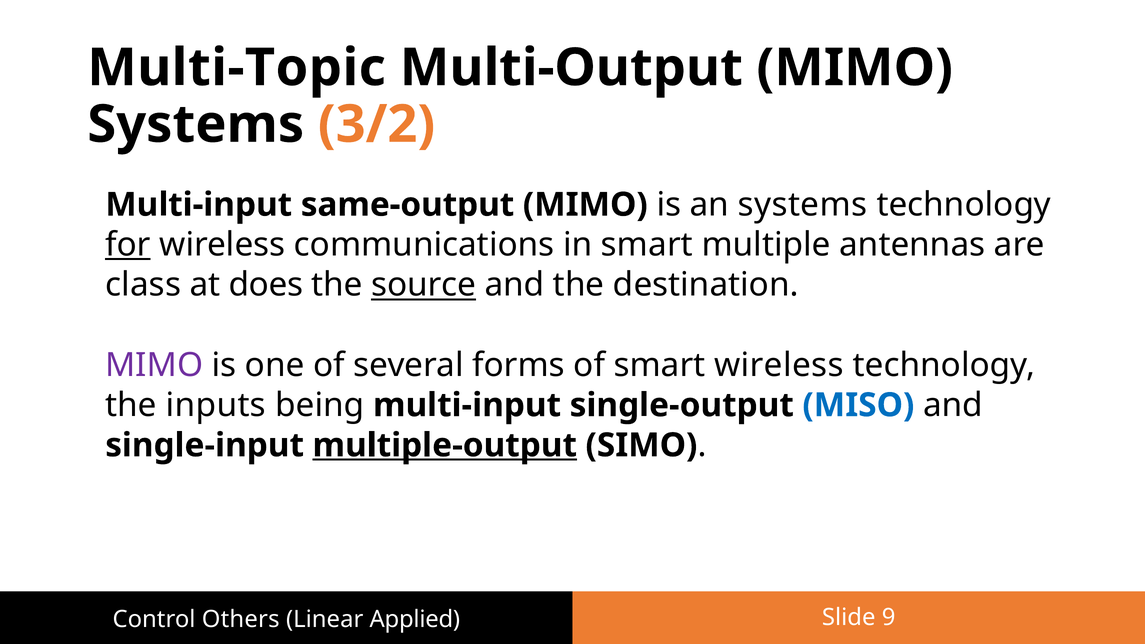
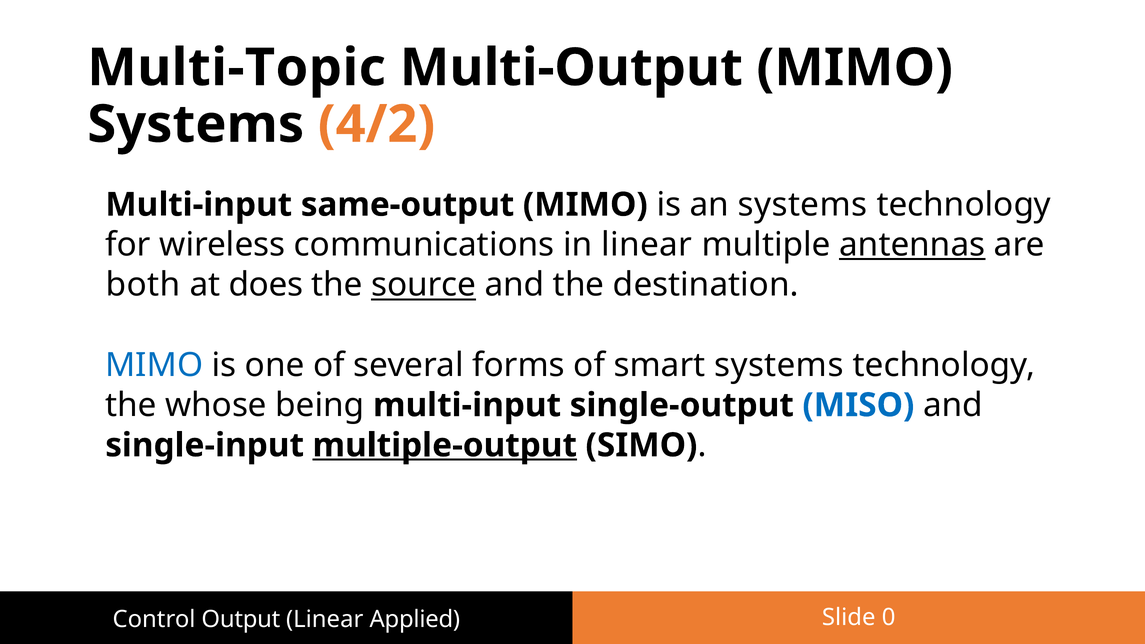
3/2: 3/2 -> 4/2 (377, 125)
for underline: present -> none (128, 245)
in smart: smart -> linear (647, 245)
antennas underline: none -> present (912, 245)
class: class -> both (143, 285)
MIMO colour: purple -> blue (154, 365)
smart wireless: wireless -> systems (779, 365)
inputs: inputs -> whose (216, 405)
Others: Others -> Output (241, 619)
9: 9 -> 0 (889, 617)
